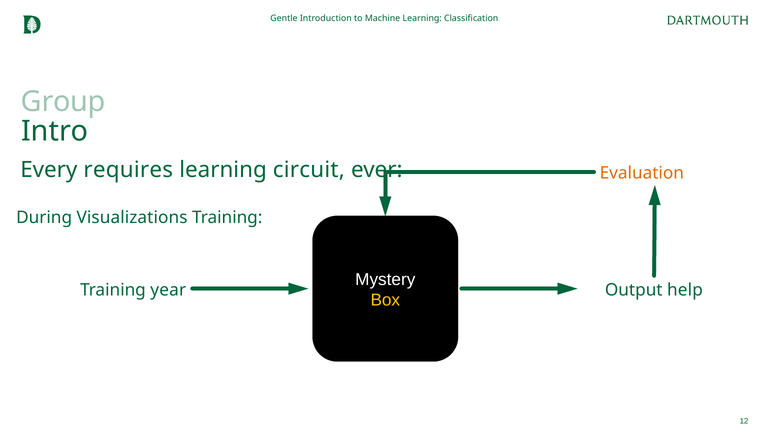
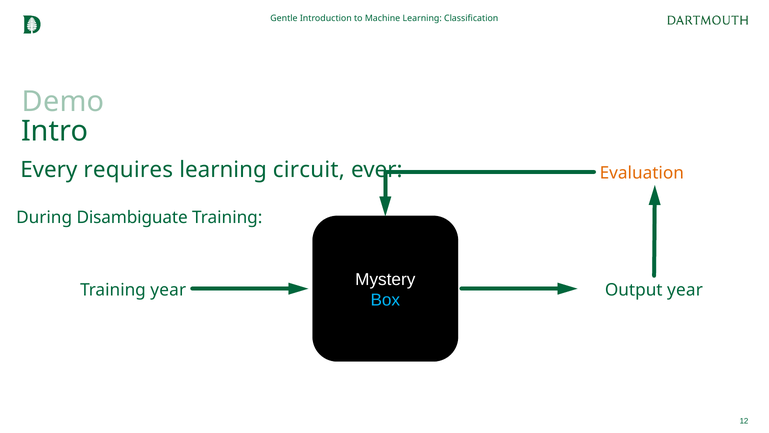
Group: Group -> Demo (63, 102)
Visualizations: Visualizations -> Disambiguate (132, 217)
Output help: help -> year (685, 290)
Box colour: yellow -> light blue (385, 300)
